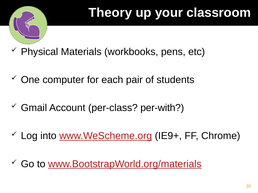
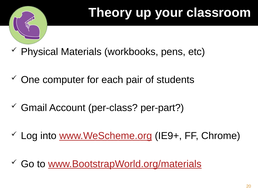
per-with: per-with -> per-part (162, 108)
